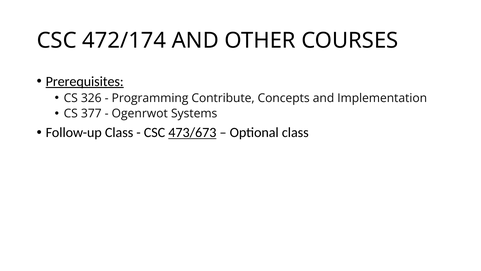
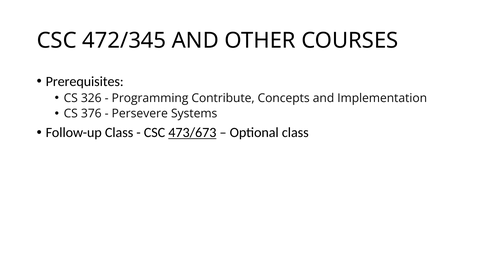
472/174: 472/174 -> 472/345 (124, 40)
Prerequisites underline: present -> none (85, 81)
377: 377 -> 376 (91, 113)
Ogenrwot: Ogenrwot -> Persevere (140, 113)
